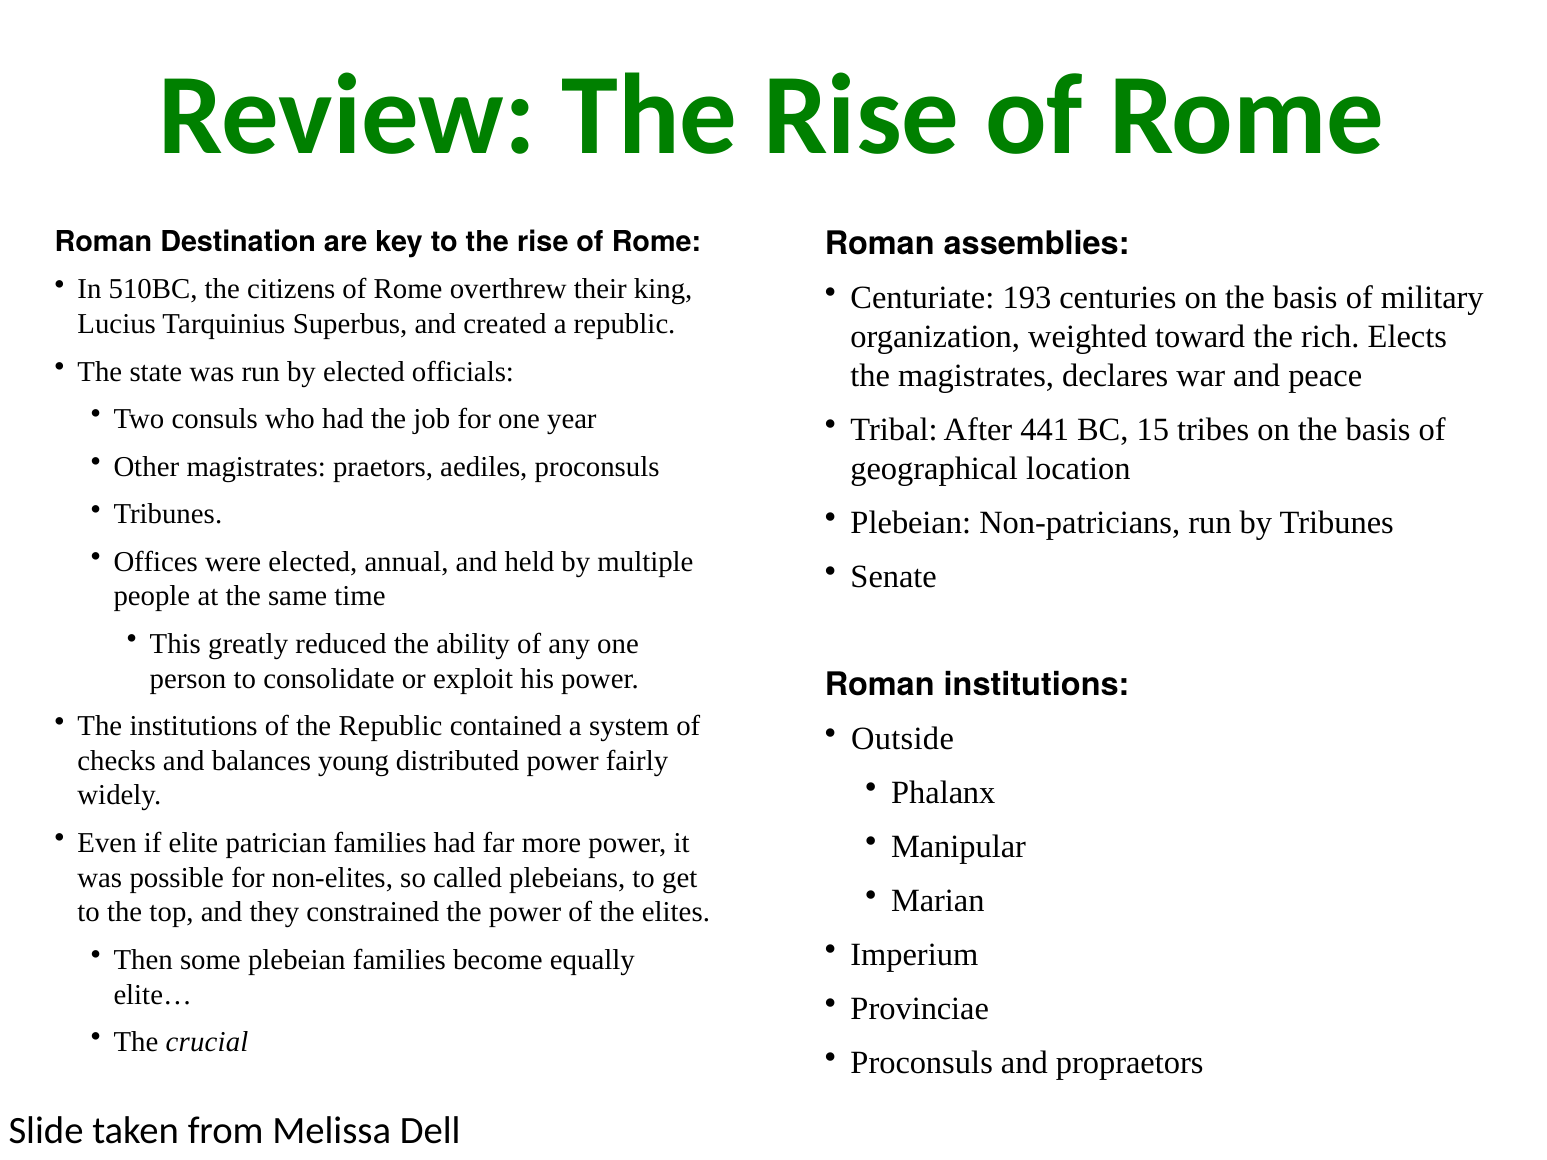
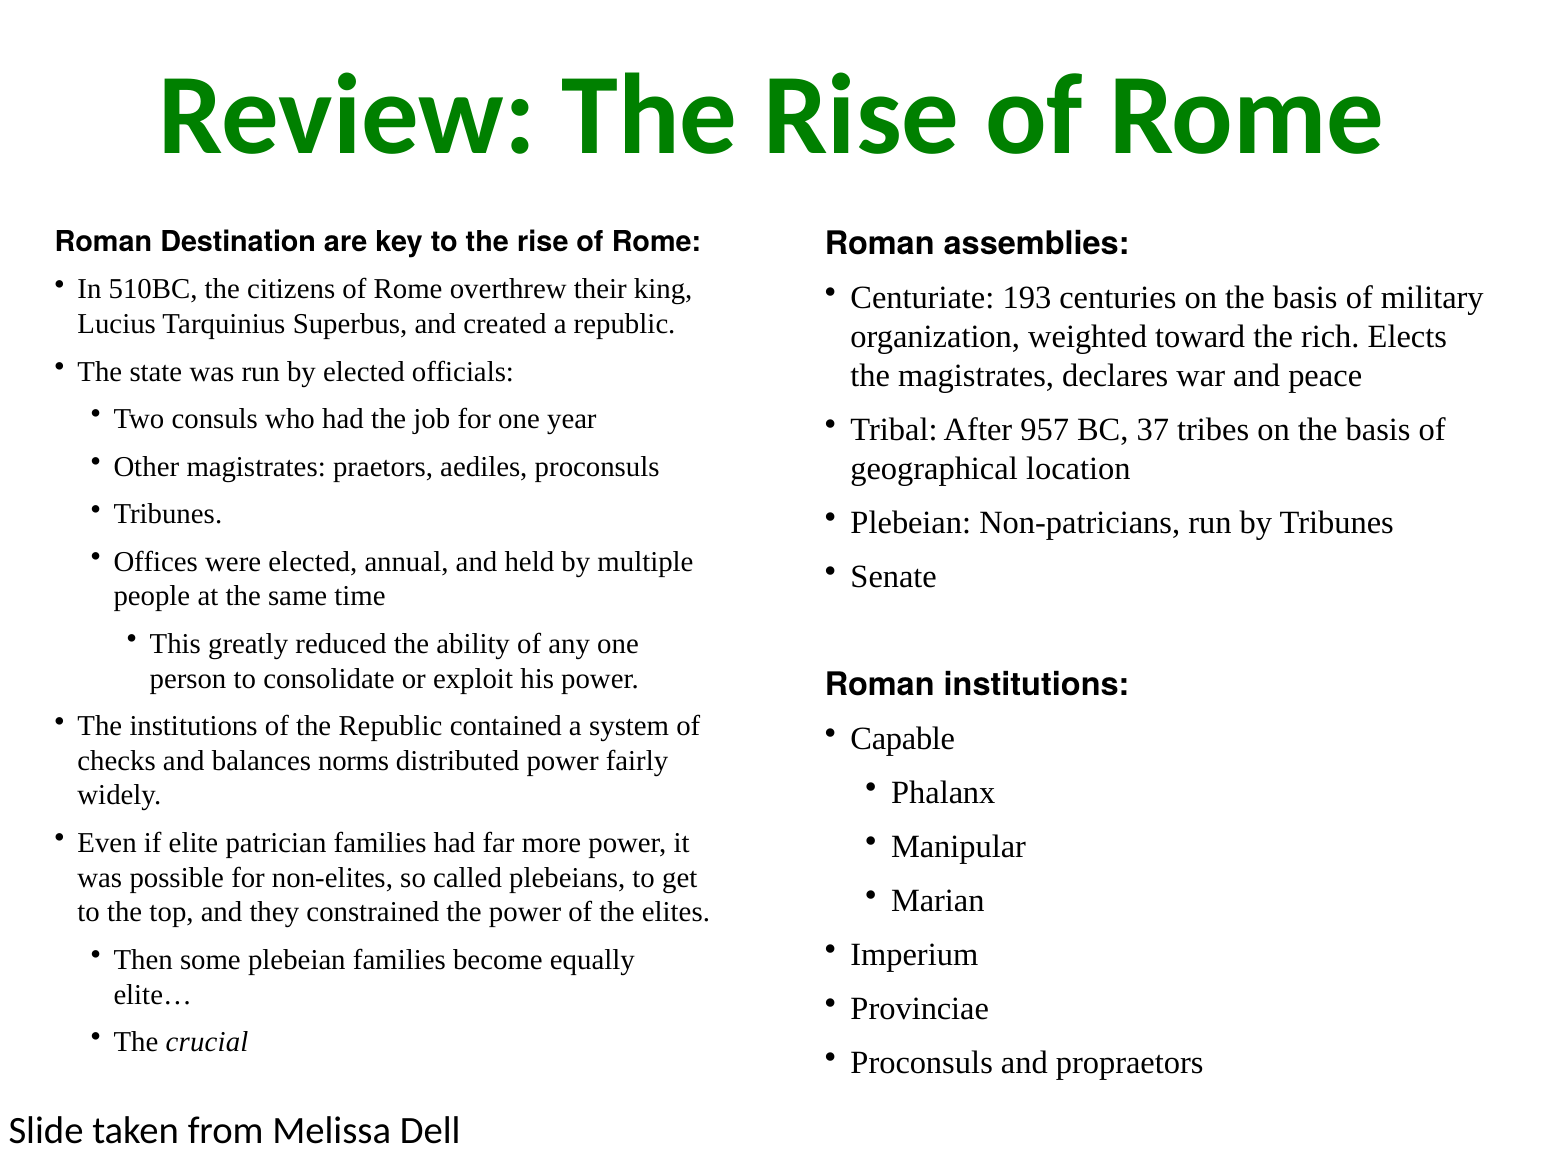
441: 441 -> 957 (1045, 430)
15: 15 -> 37 (1153, 430)
Outside: Outside -> Capable (903, 739)
young: young -> norms (354, 761)
